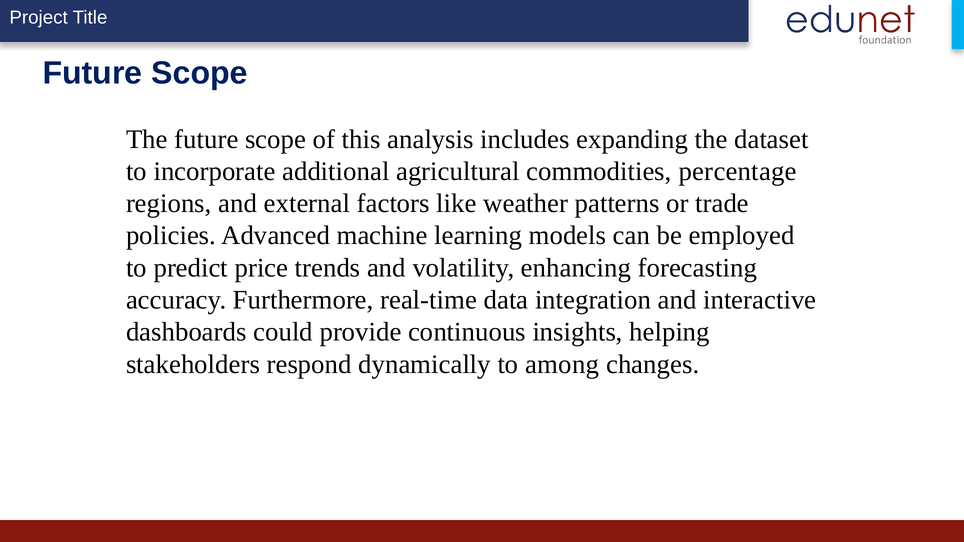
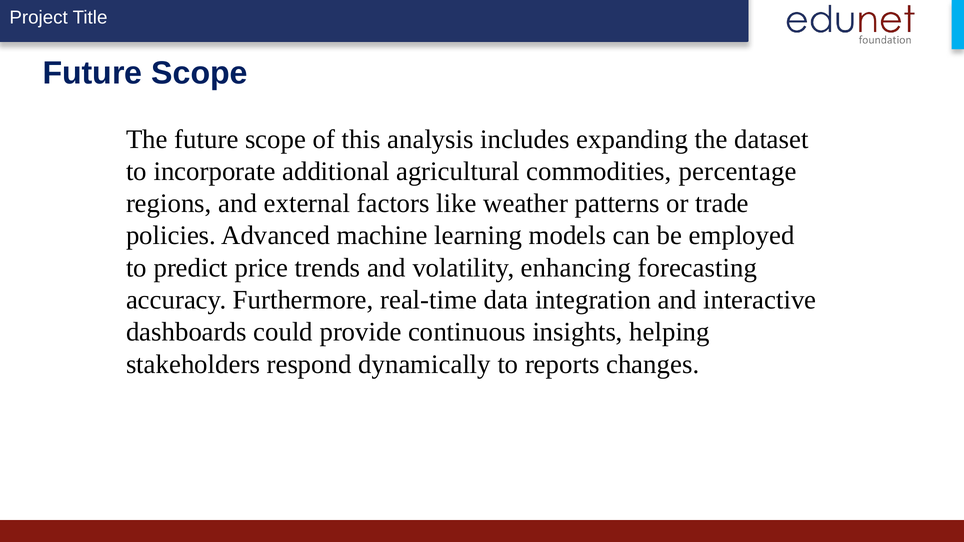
among: among -> reports (562, 364)
